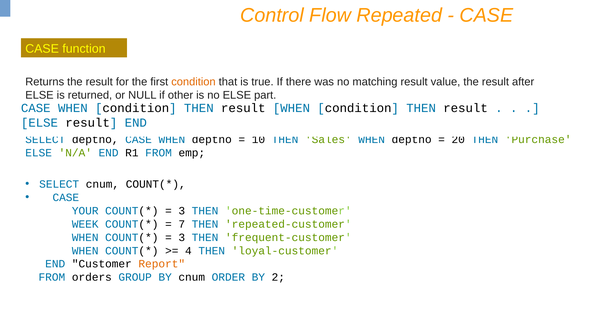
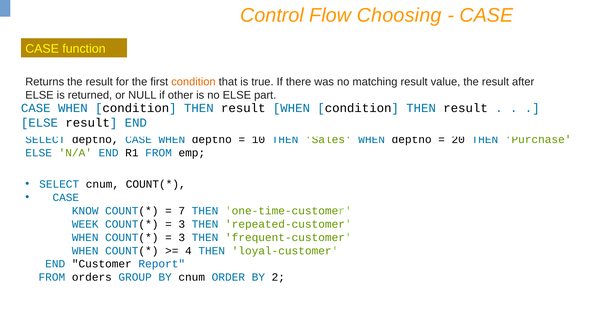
Repeated: Repeated -> Choosing (399, 15)
YOUR: YOUR -> KNOW (85, 211)
3: 3 -> 7 (182, 211)
7: 7 -> 3 (182, 224)
Report colour: orange -> blue (162, 264)
